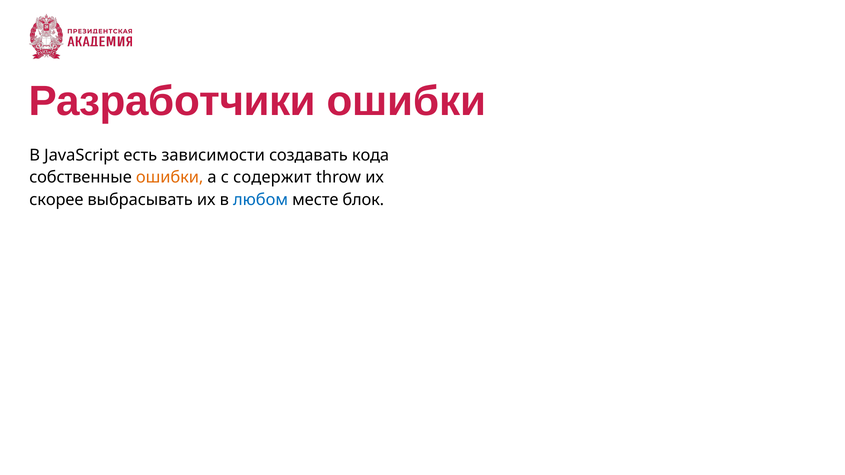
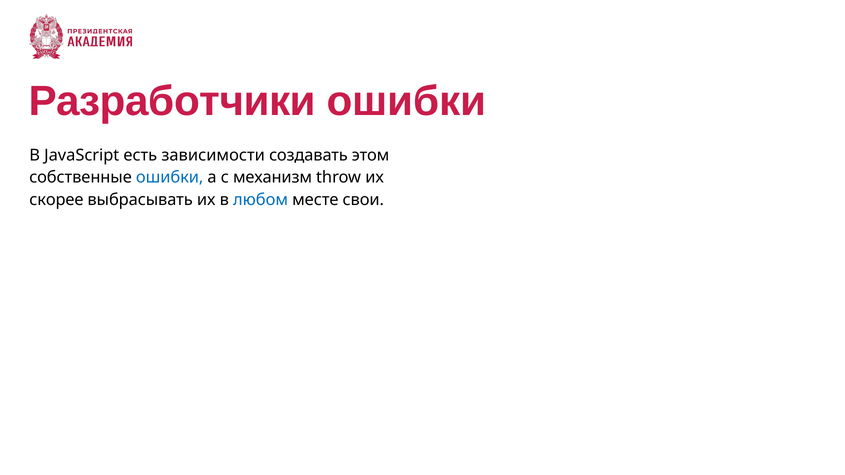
кода: кода -> этом (371, 155)
ошибки colour: orange -> blue (170, 178)
содержит: содержит -> механизм (273, 178)
блок: блок -> свои (363, 200)
